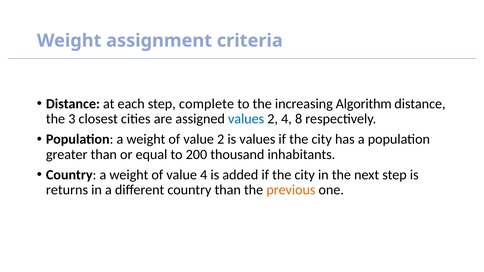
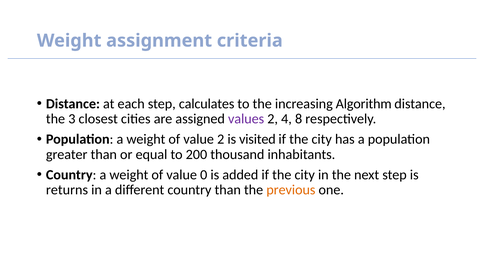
complete: complete -> calculates (207, 104)
values colour: blue -> purple (246, 119)
is values: values -> visited (257, 139)
value 4: 4 -> 0 (204, 175)
